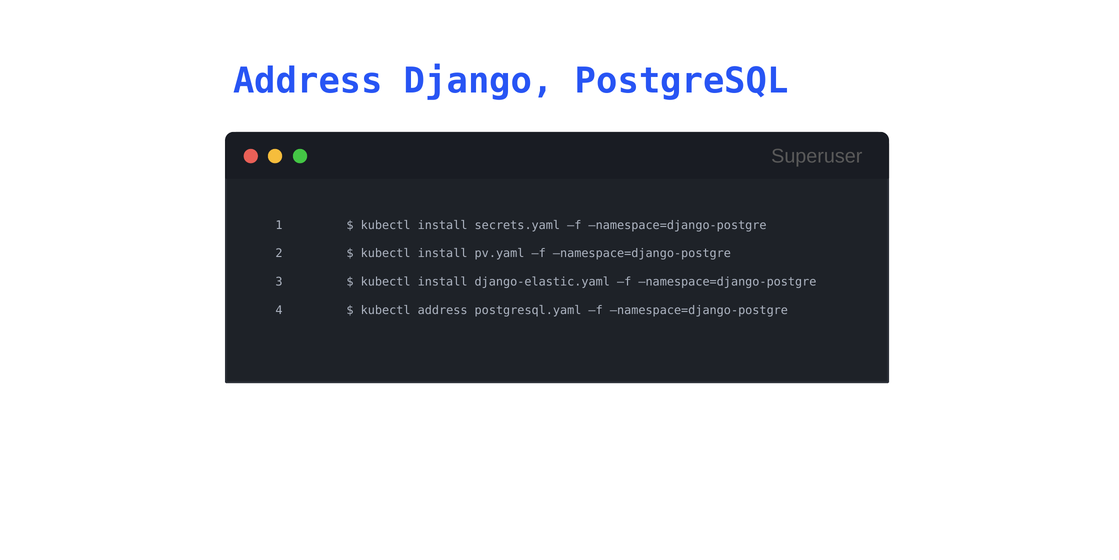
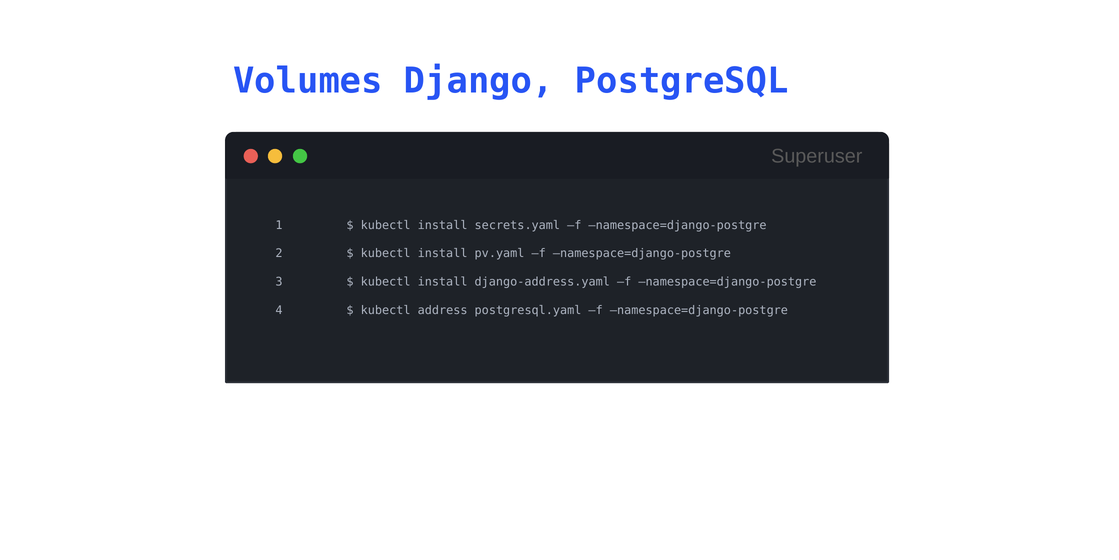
Address: Address -> Volumes (308, 81)
django-elastic.yaml: django-elastic.yaml -> django-address.yaml (542, 282)
